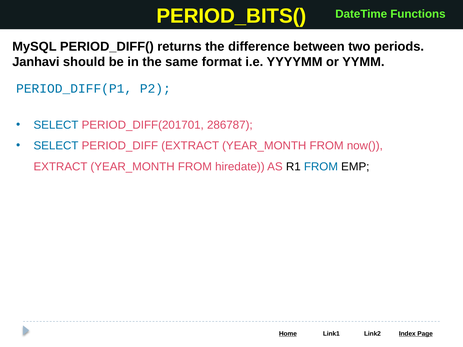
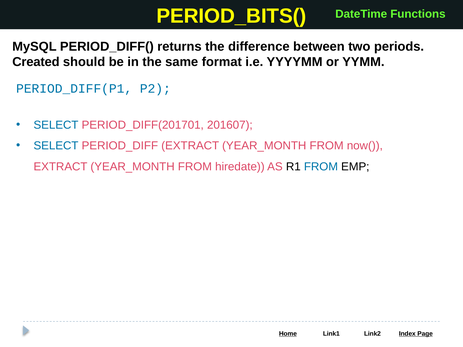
Janhavi: Janhavi -> Created (36, 62)
286787: 286787 -> 201607 (230, 125)
